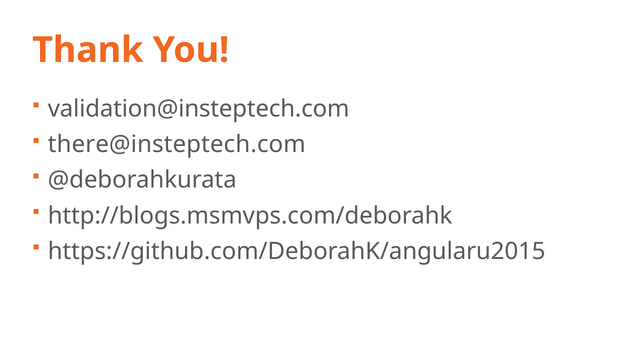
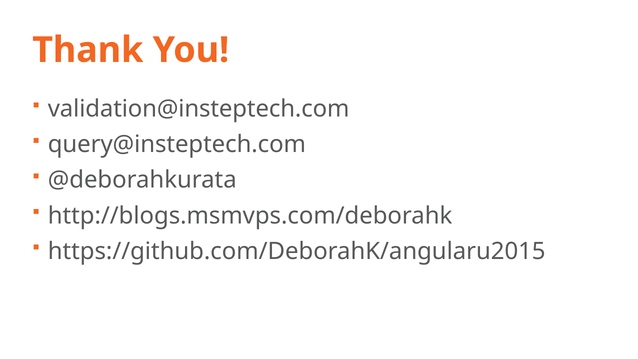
there@insteptech.com: there@insteptech.com -> query@insteptech.com (177, 144)
